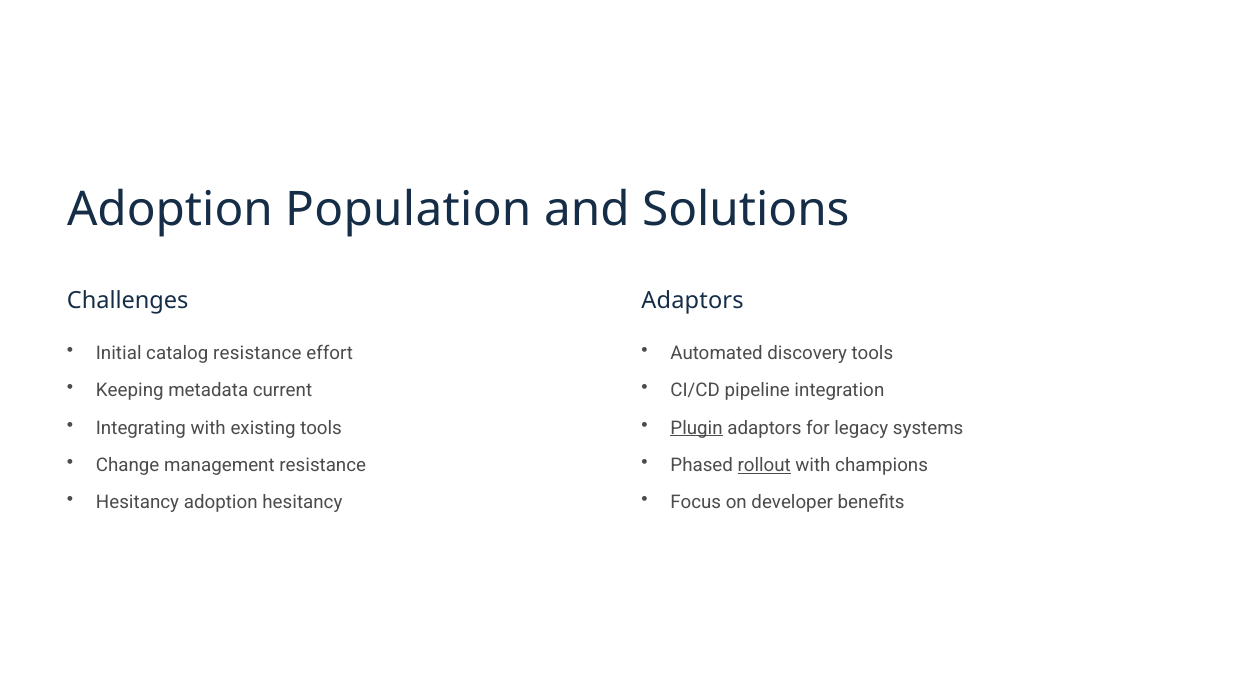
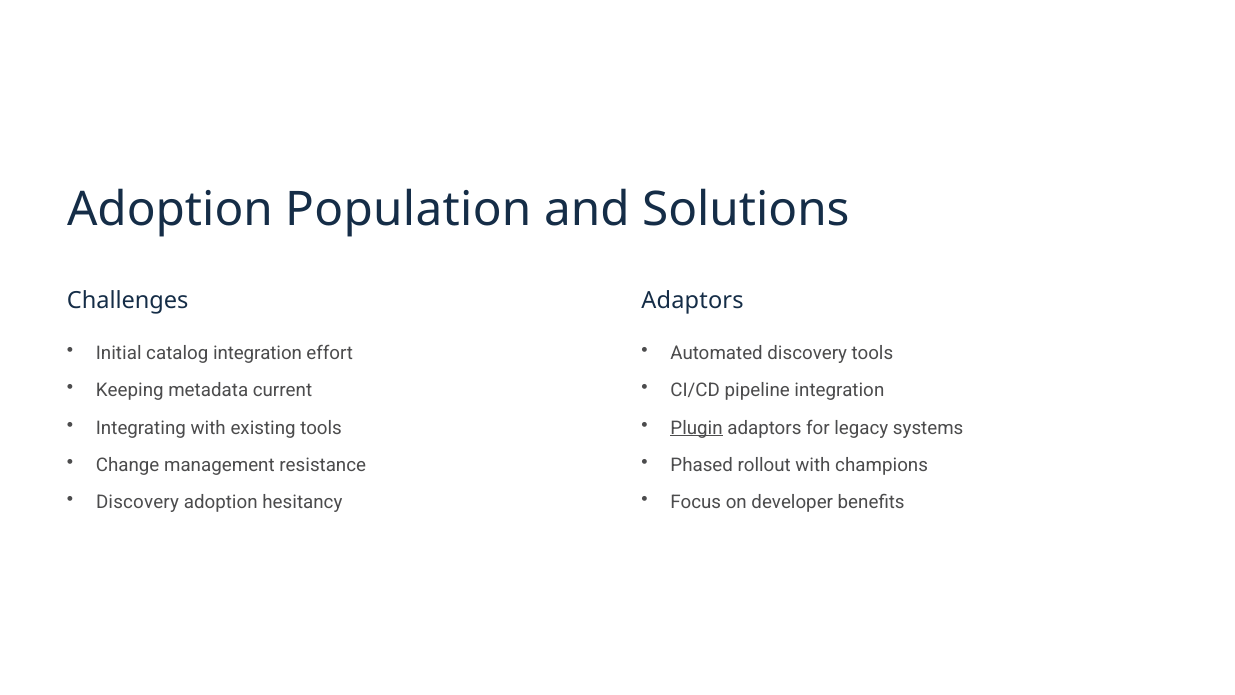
catalog resistance: resistance -> integration (258, 353)
rollout underline: present -> none (764, 465)
Hesitancy: Hesitancy -> Discovery (137, 502)
